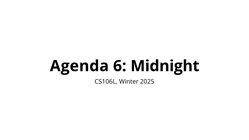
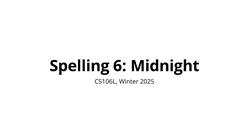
Agenda: Agenda -> Spelling (79, 66)
